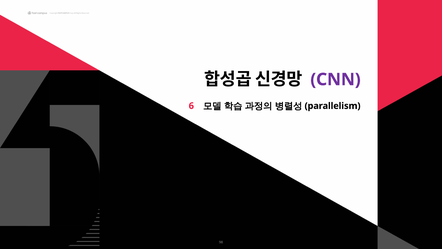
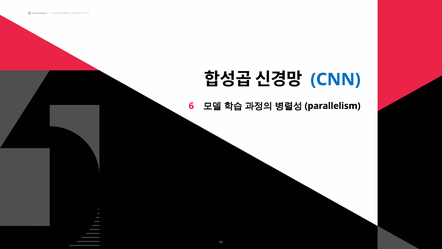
CNN colour: purple -> blue (336, 79)
